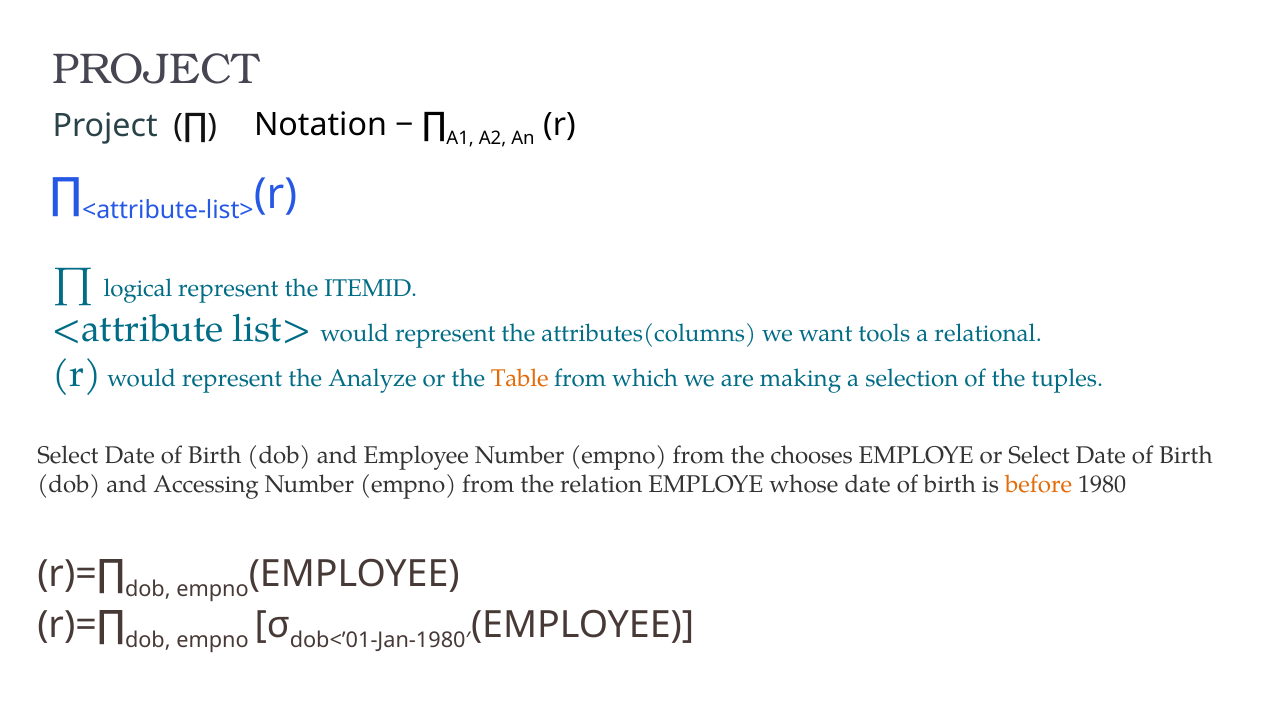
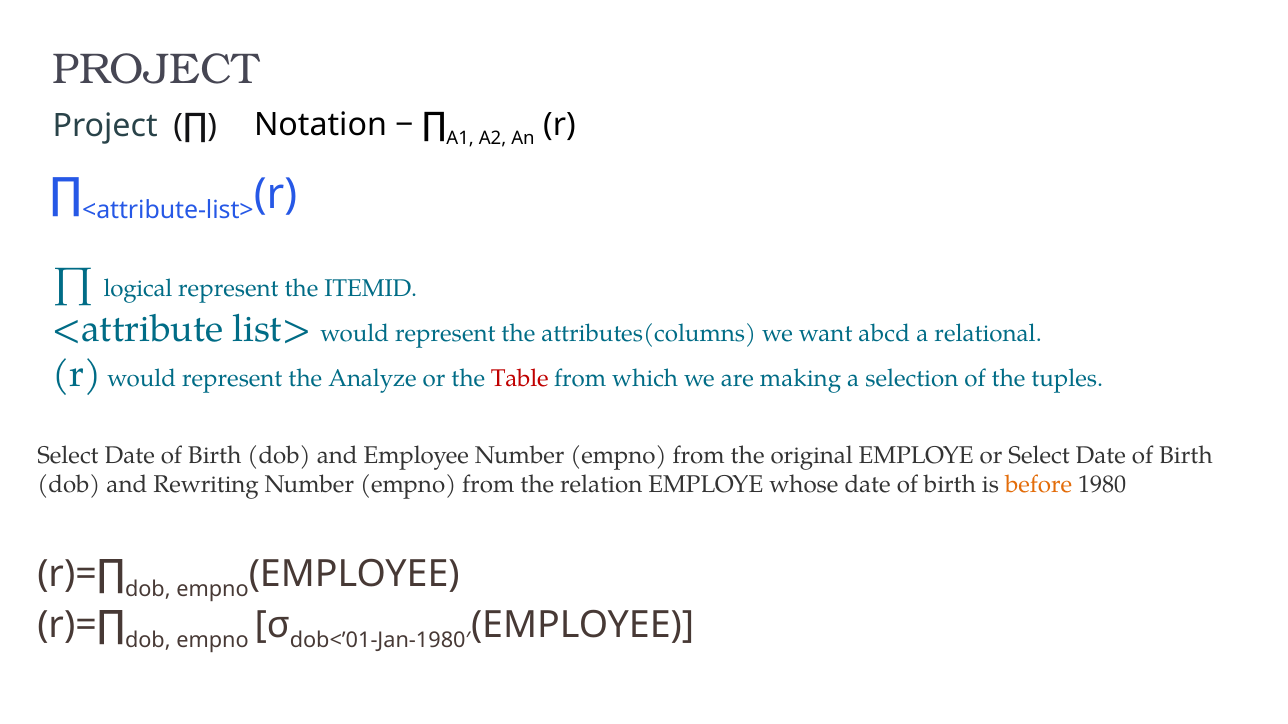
tools: tools -> abcd (884, 333)
Table colour: orange -> red (520, 379)
chooses: chooses -> original (812, 456)
Accessing: Accessing -> Rewriting (206, 485)
